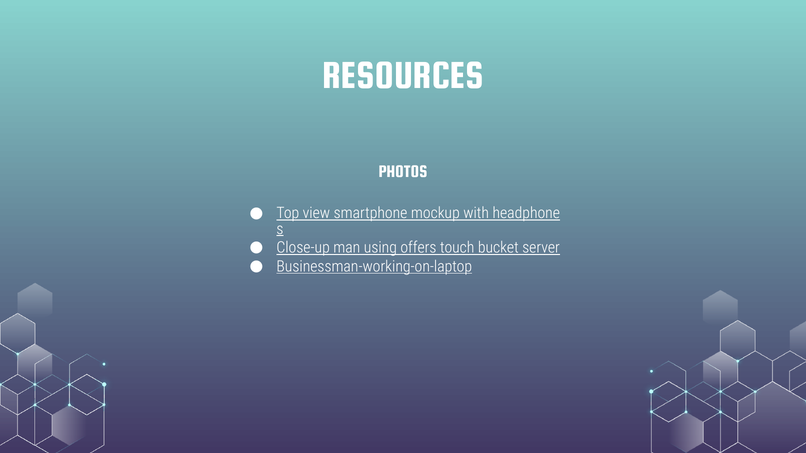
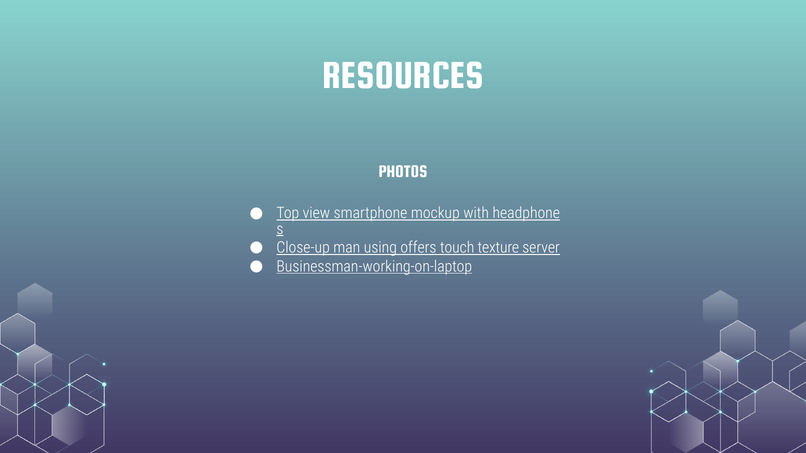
bucket: bucket -> texture (498, 248)
